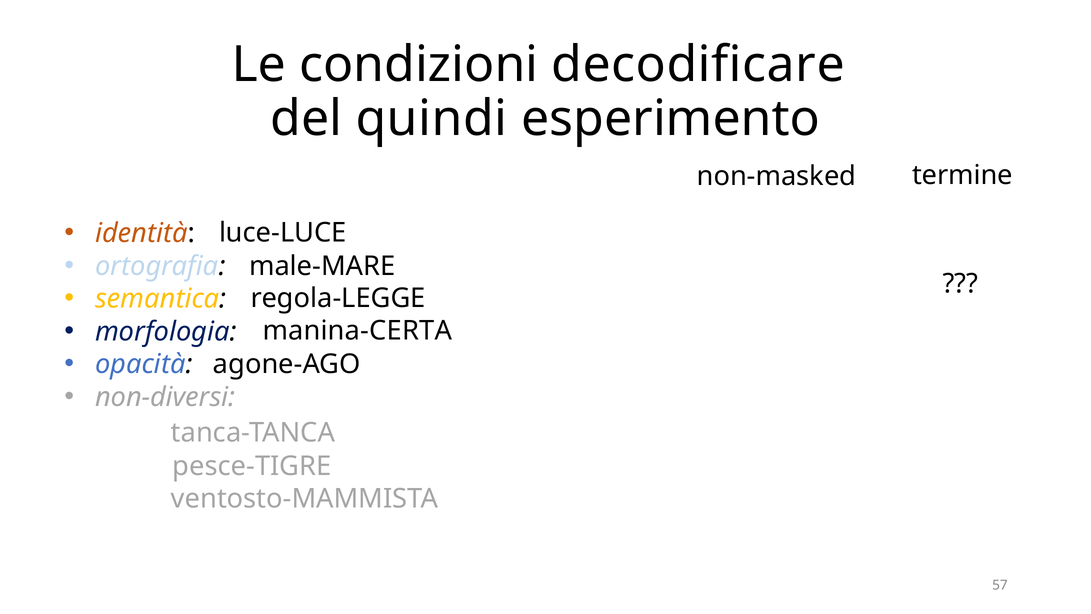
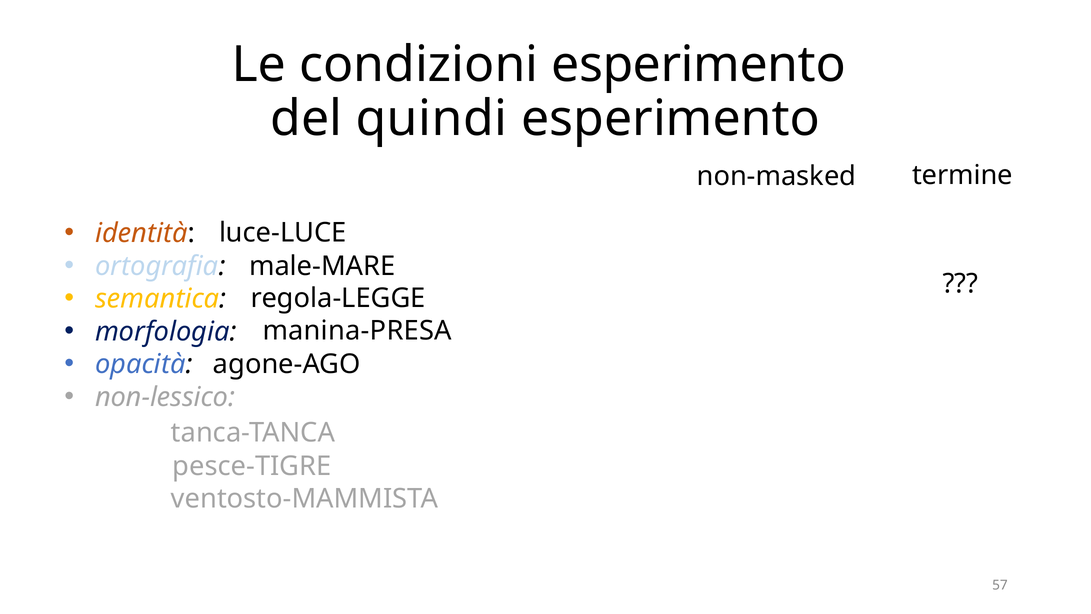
condizioni decodificare: decodificare -> esperimento (699, 65)
manina-CERTA: manina-CERTA -> manina-PRESA (357, 331)
non-diversi: non-diversi -> non-lessico (165, 397)
